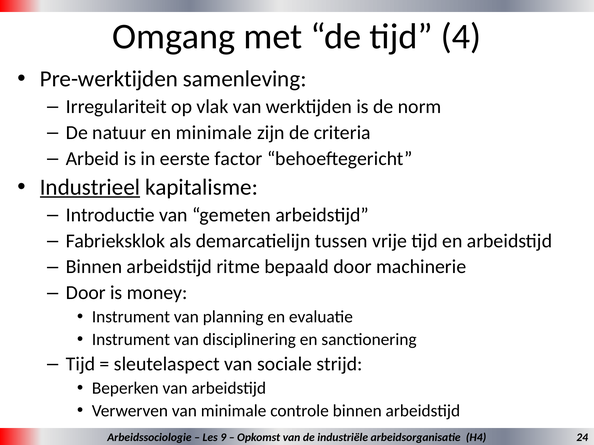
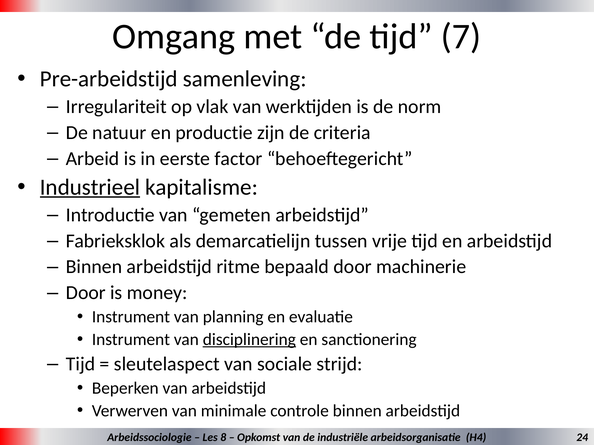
4: 4 -> 7 (461, 37)
Pre-werktijden: Pre-werktijden -> Pre-arbeidstijd (109, 79)
en minimale: minimale -> productie (214, 133)
disciplinering underline: none -> present (249, 340)
9: 9 -> 8 (223, 438)
